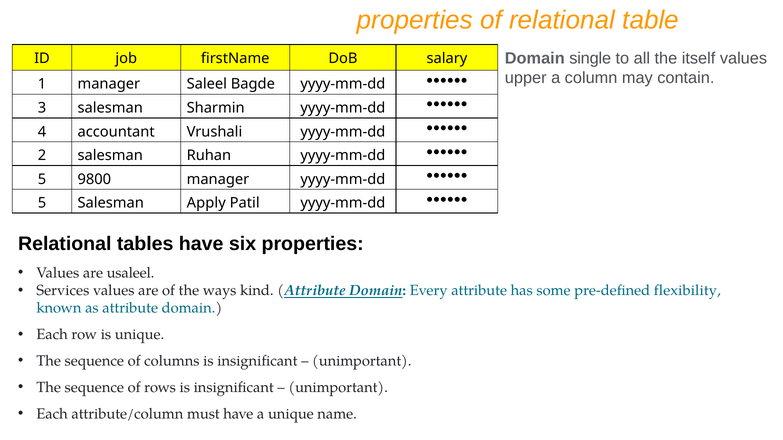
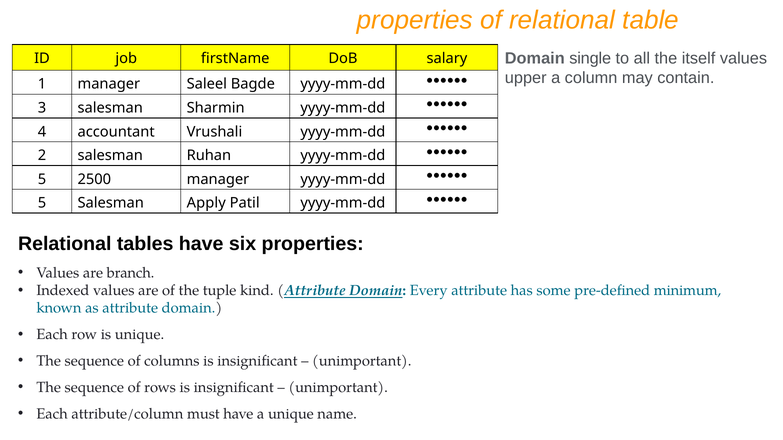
9800: 9800 -> 2500 (94, 179)
usaleel: usaleel -> branch (130, 273)
Services: Services -> Indexed (63, 291)
ways: ways -> tuple (220, 291)
flexibility: flexibility -> minimum (687, 291)
